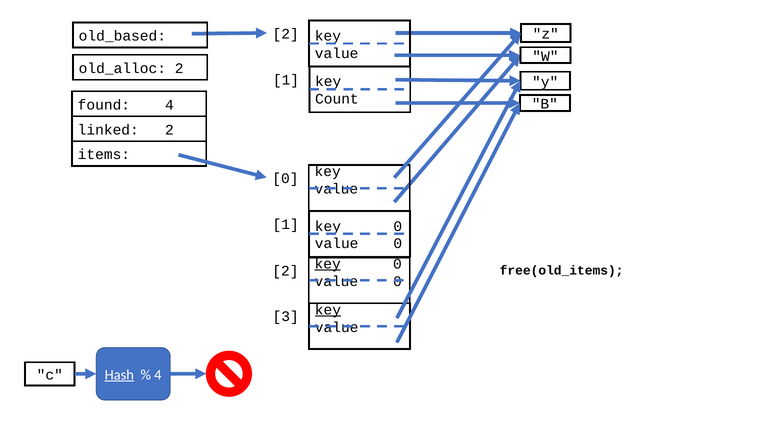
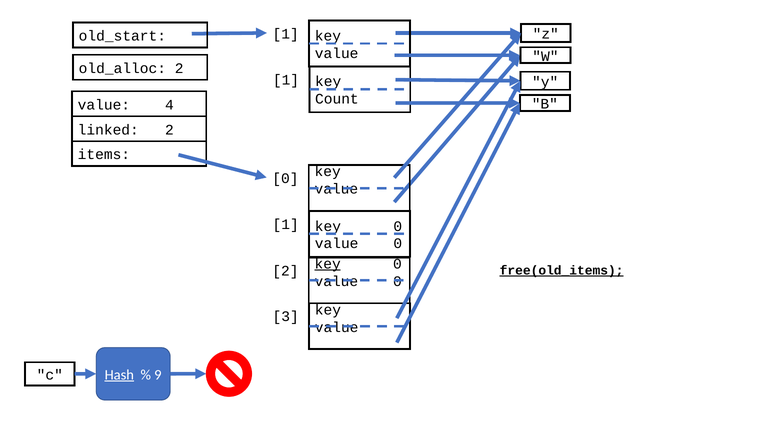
2: 2 -> 1 (286, 34)
old_based: old_based -> old_start (122, 36)
found: found -> value (104, 105)
free(old_items underline: none -> present (562, 271)
key underline: present -> none (328, 310)
4: 4 -> 9 (158, 375)
